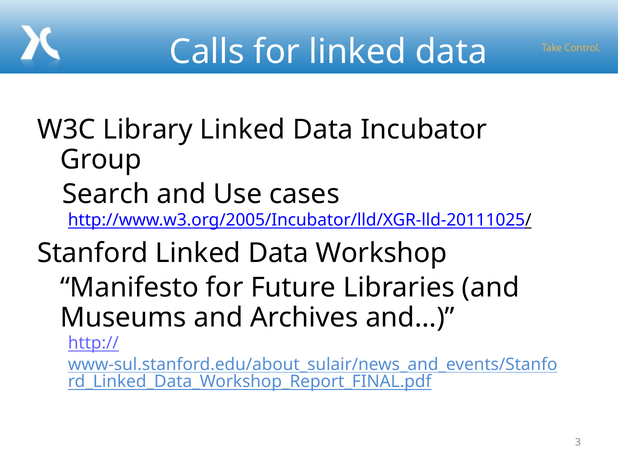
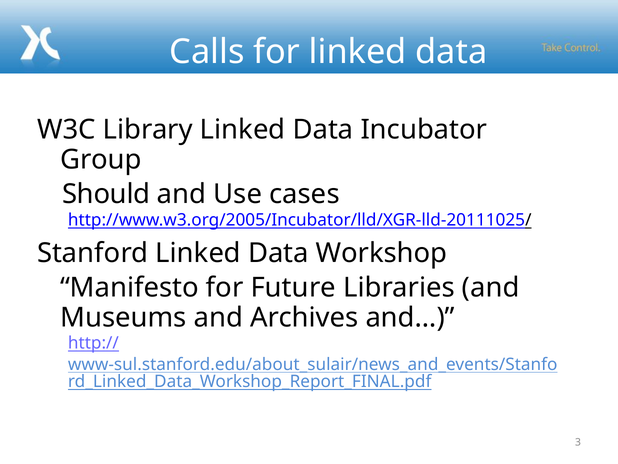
Search: Search -> Should (106, 194)
